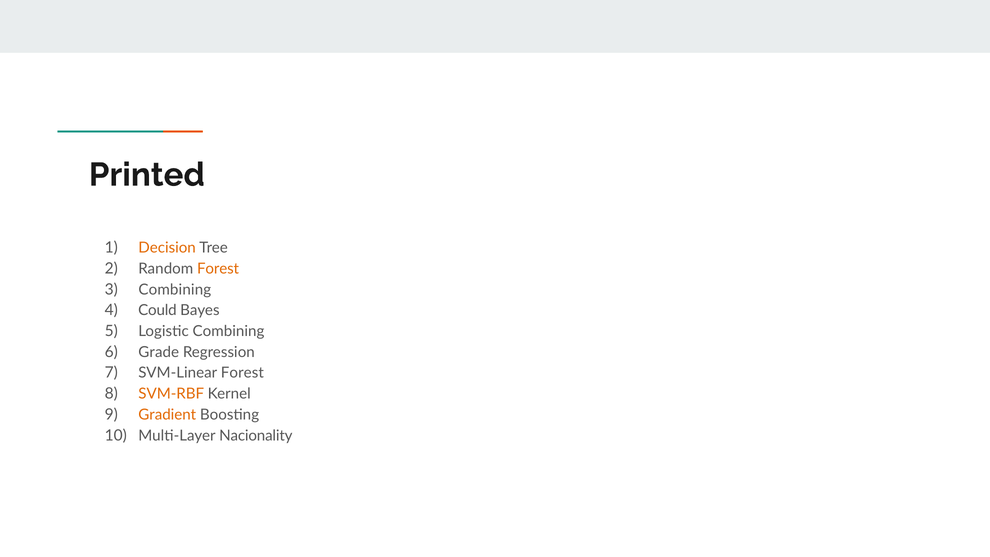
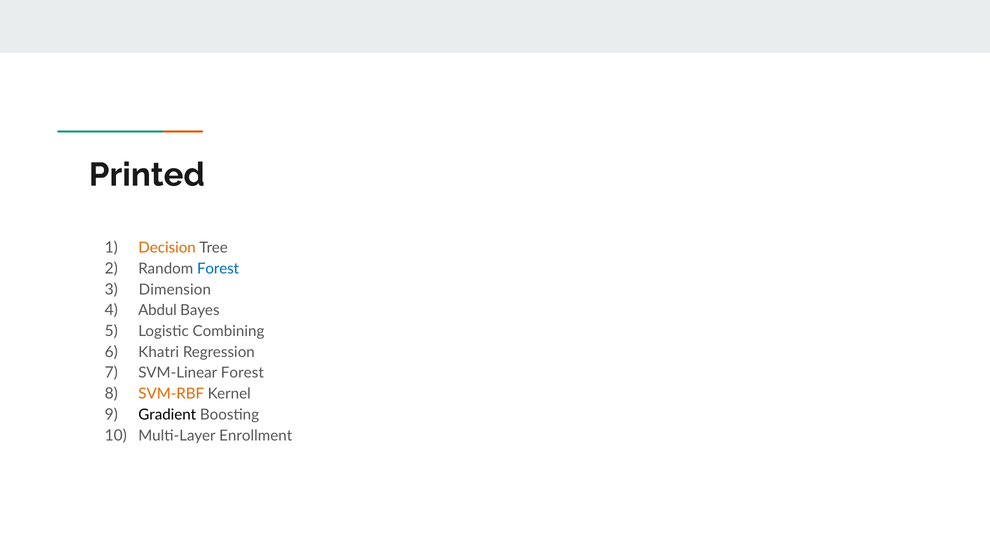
Forest colour: orange -> blue (218, 269)
Combining: Combining -> Dimension (175, 290)
Could: Could -> Abdul (157, 310)
Grade: Grade -> Khatri (159, 352)
Gradient colour: orange -> black (167, 415)
Nacionality: Nacionality -> Enrollment (256, 435)
